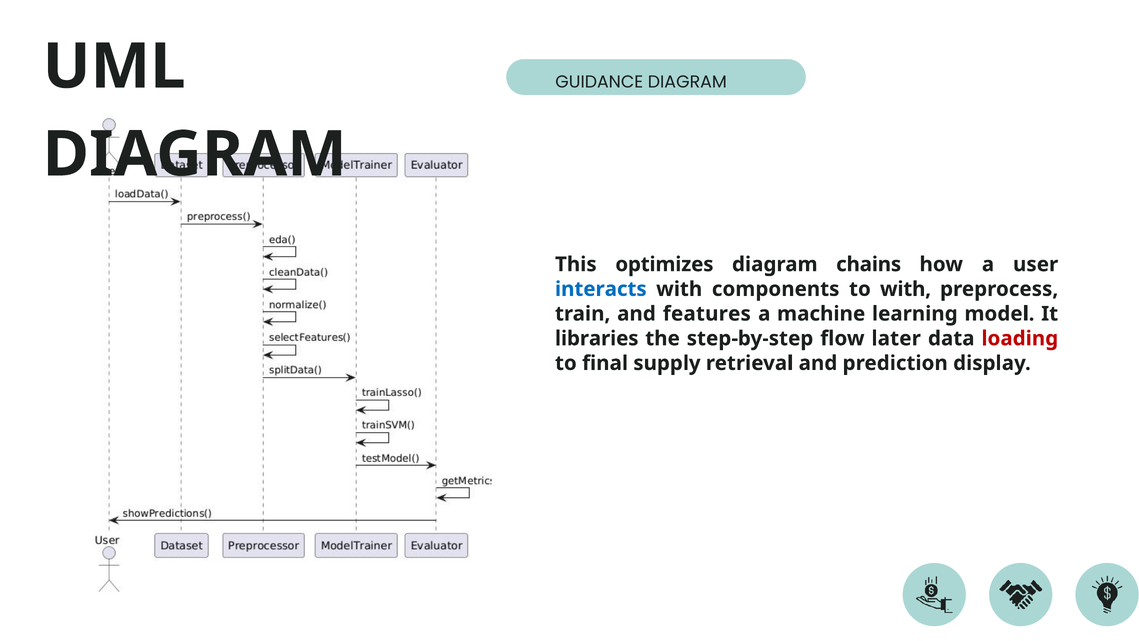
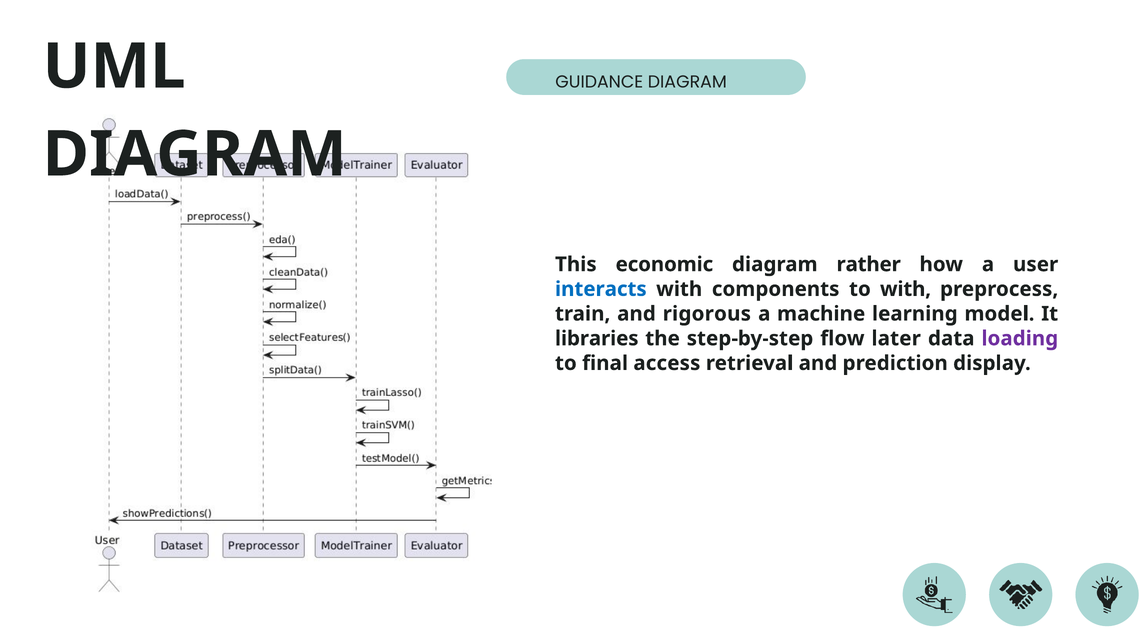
optimizes: optimizes -> economic (664, 264)
chains: chains -> rather (869, 264)
features: features -> rigorous (707, 314)
loading colour: red -> purple (1020, 338)
supply: supply -> access (667, 363)
